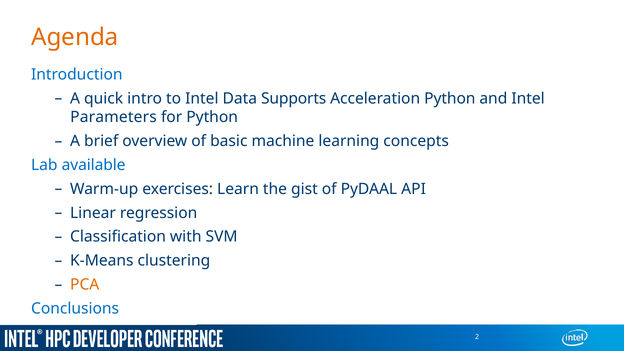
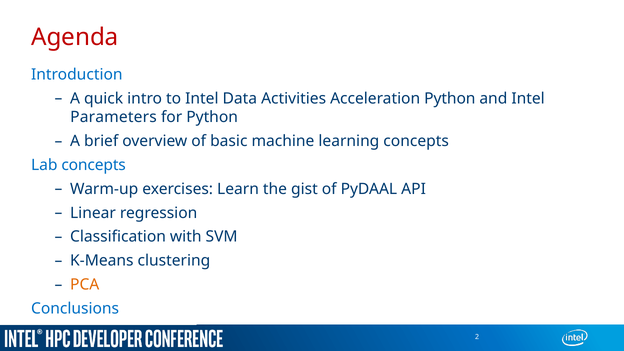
Agenda colour: orange -> red (75, 37)
Supports: Supports -> Activities (294, 98)
Lab available: available -> concepts (94, 165)
